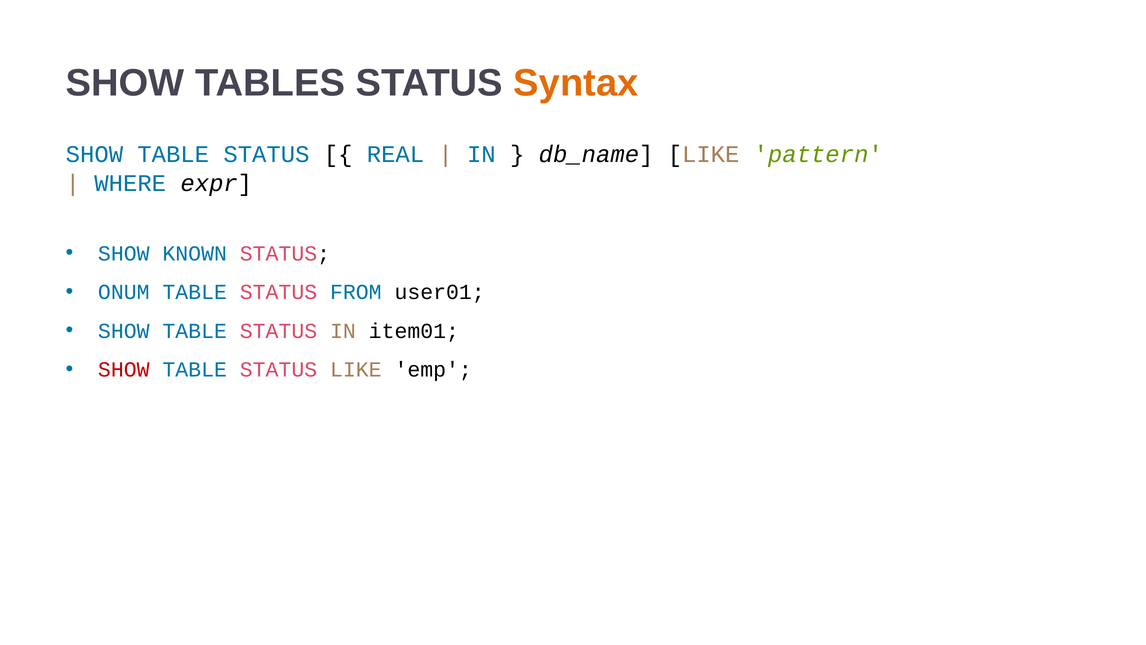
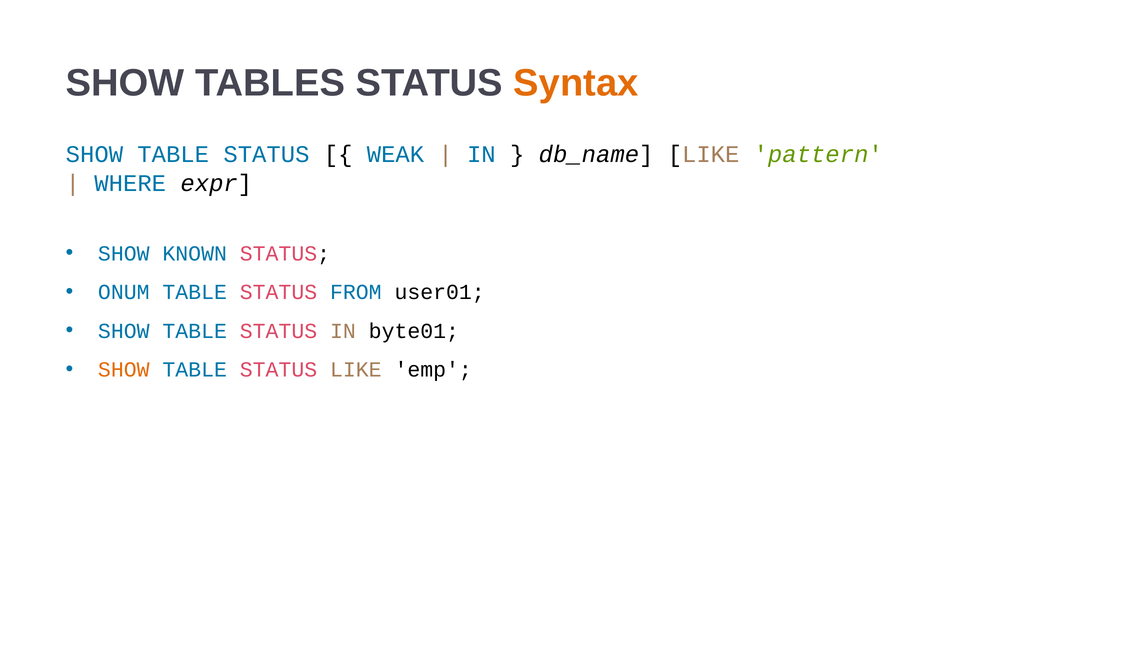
REAL: REAL -> WEAK (395, 154)
item01: item01 -> byte01 (414, 331)
SHOW colour: red -> orange (124, 369)
